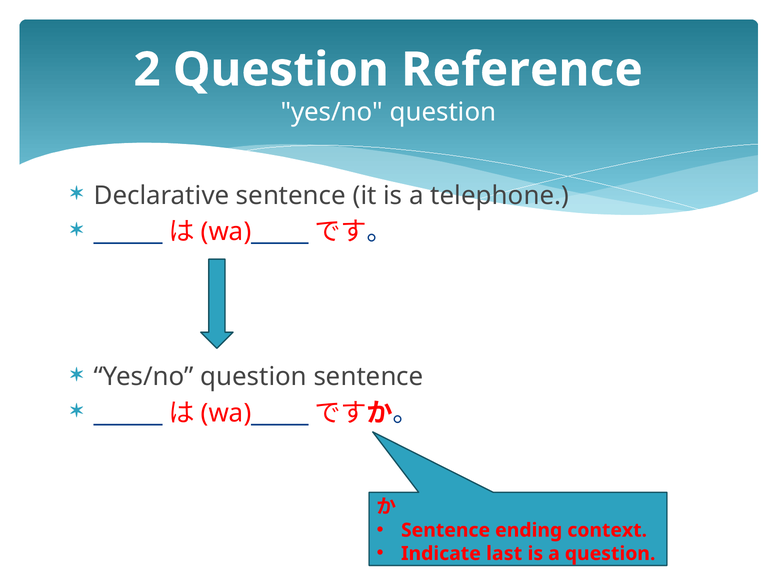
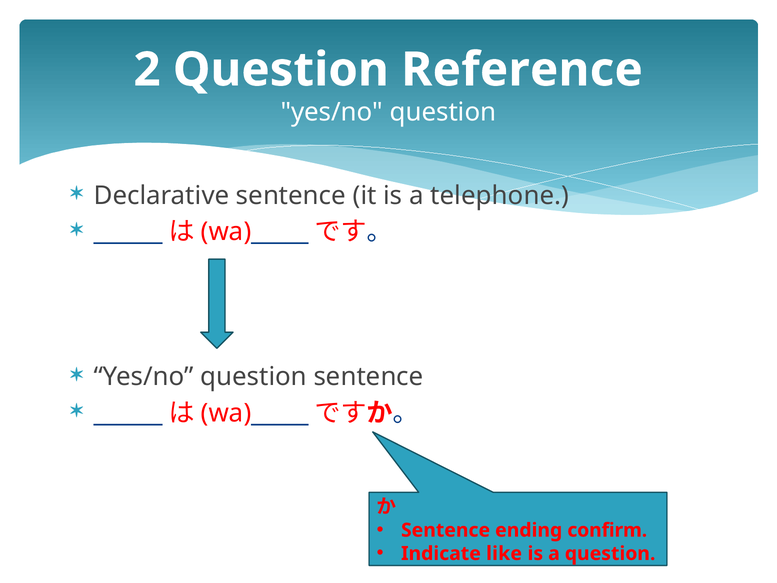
context: context -> confirm (607, 530)
last: last -> like (504, 553)
